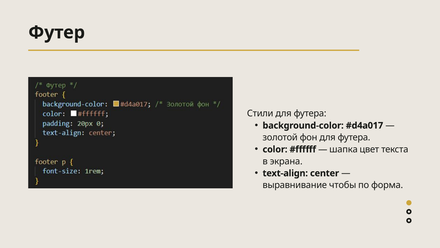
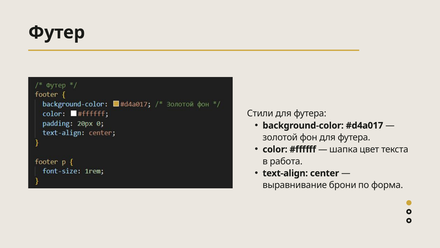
экрана: экрана -> работа (286, 161)
чтобы: чтобы -> брони (343, 185)
